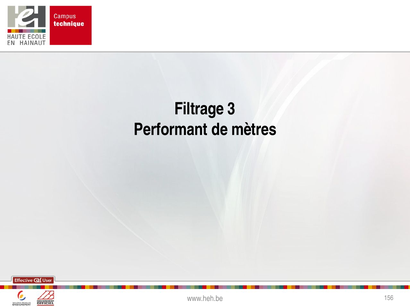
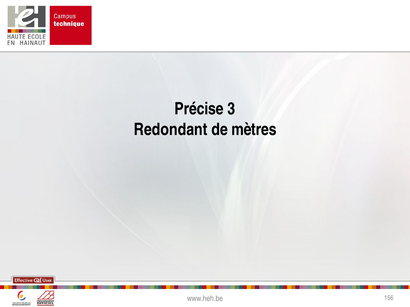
Filtrage: Filtrage -> Précise (199, 109)
Performant: Performant -> Redondant (171, 130)
